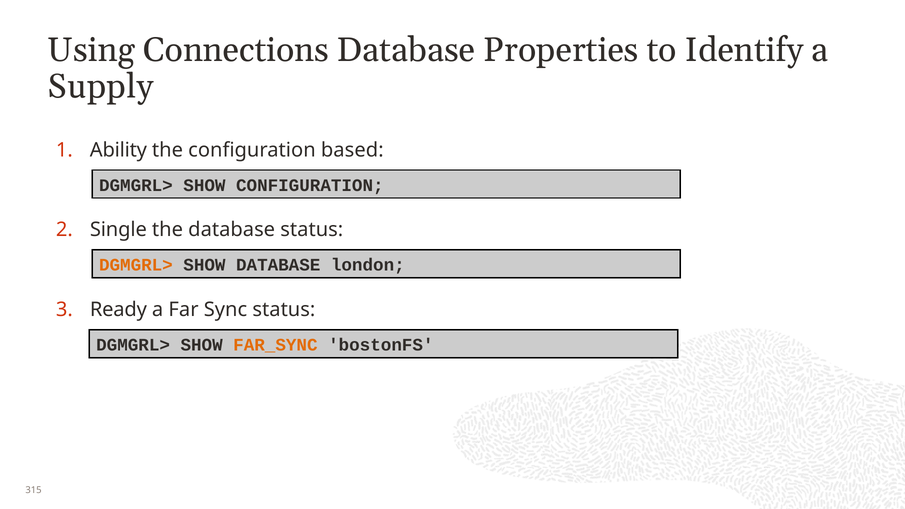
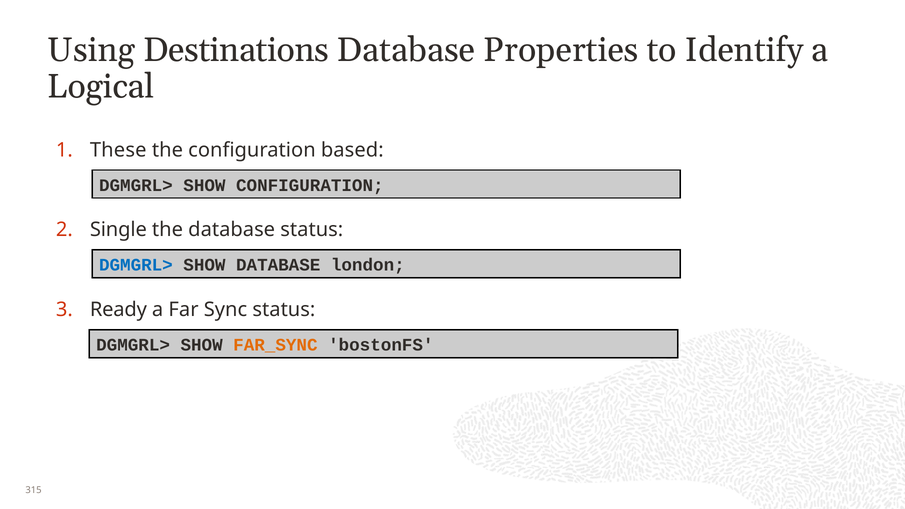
Connections: Connections -> Destinations (236, 50)
Supply: Supply -> Logical (101, 87)
Ability: Ability -> These (118, 150)
DGMGRL> colour: orange -> blue (136, 265)
